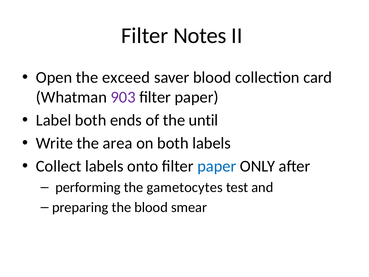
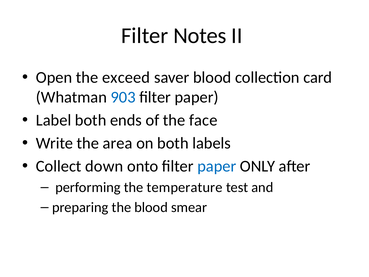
903 colour: purple -> blue (123, 97)
until: until -> face (203, 120)
Collect labels: labels -> down (104, 166)
gametocytes: gametocytes -> temperature (185, 187)
